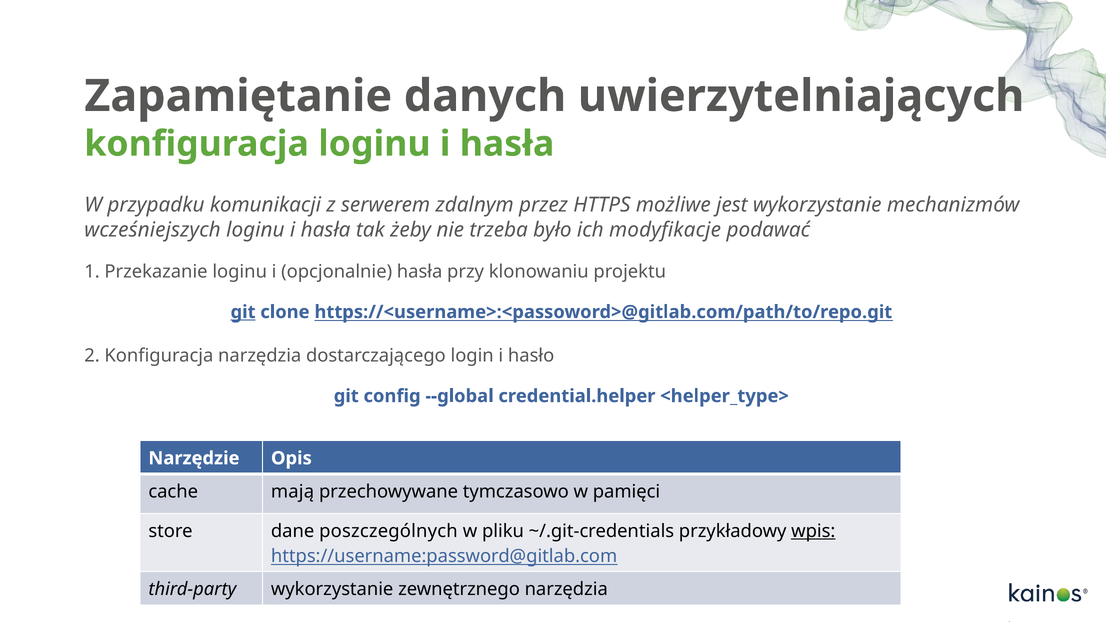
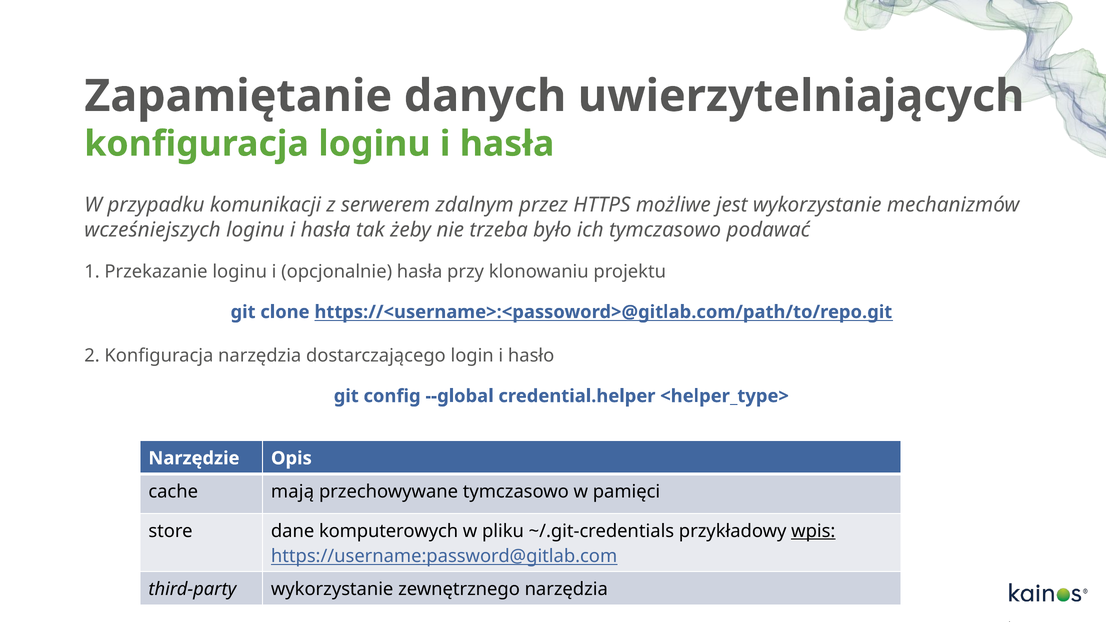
ich modyfikacje: modyfikacje -> tymczasowo (665, 230)
git underline: present -> none (243, 312)
poszczególnych: poszczególnych -> komputerowych (389, 531)
